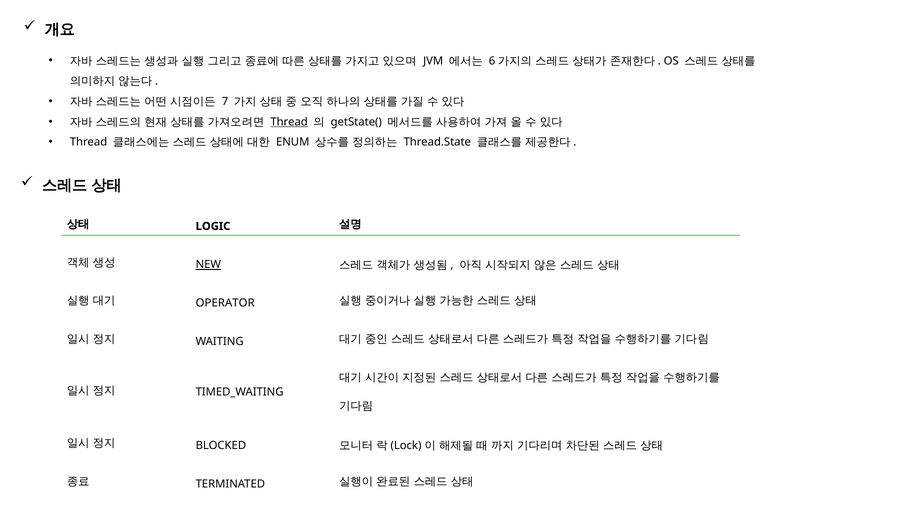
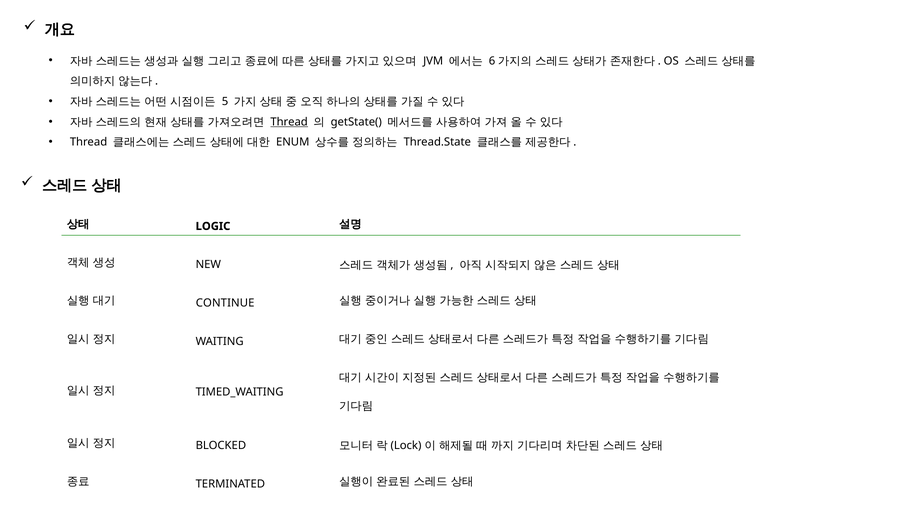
7: 7 -> 5 (225, 102)
NEW underline: present -> none (208, 265)
OPERATOR: OPERATOR -> CONTINUE (225, 303)
